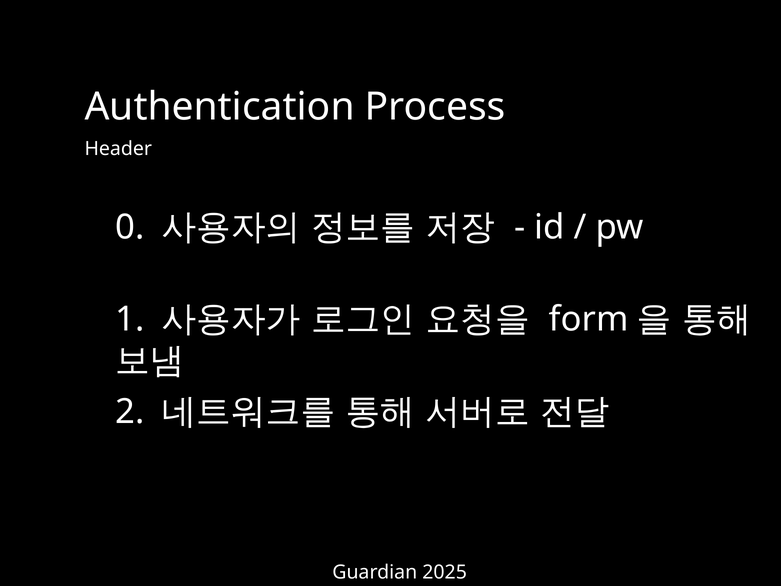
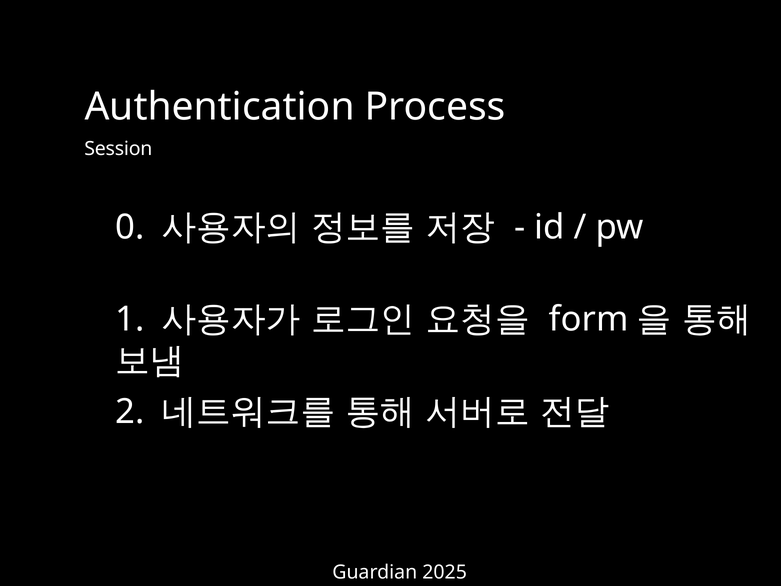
Header: Header -> Session (118, 149)
